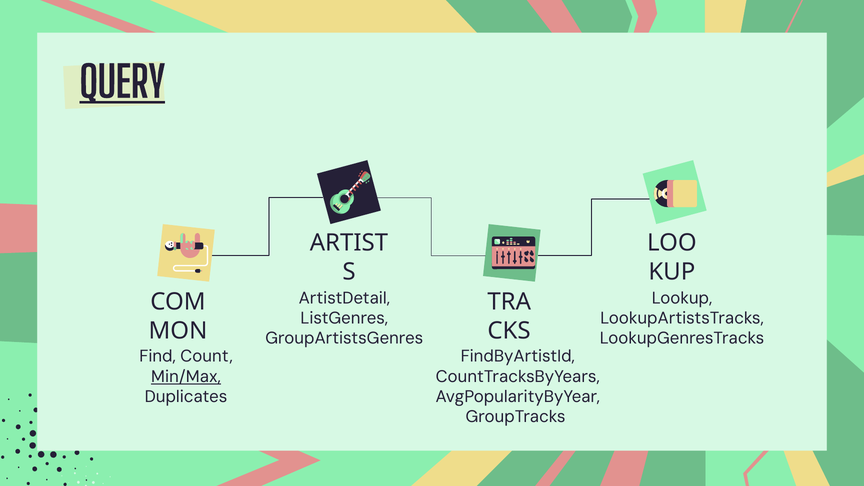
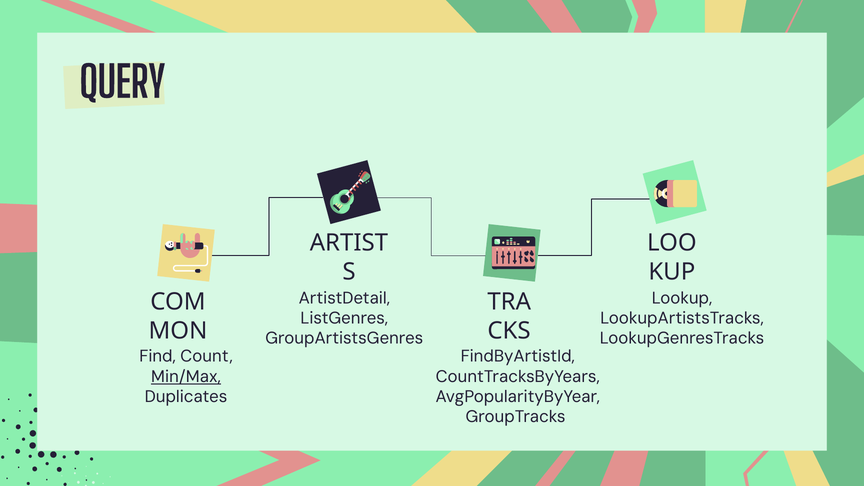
QUERY underline: present -> none (122, 84)
